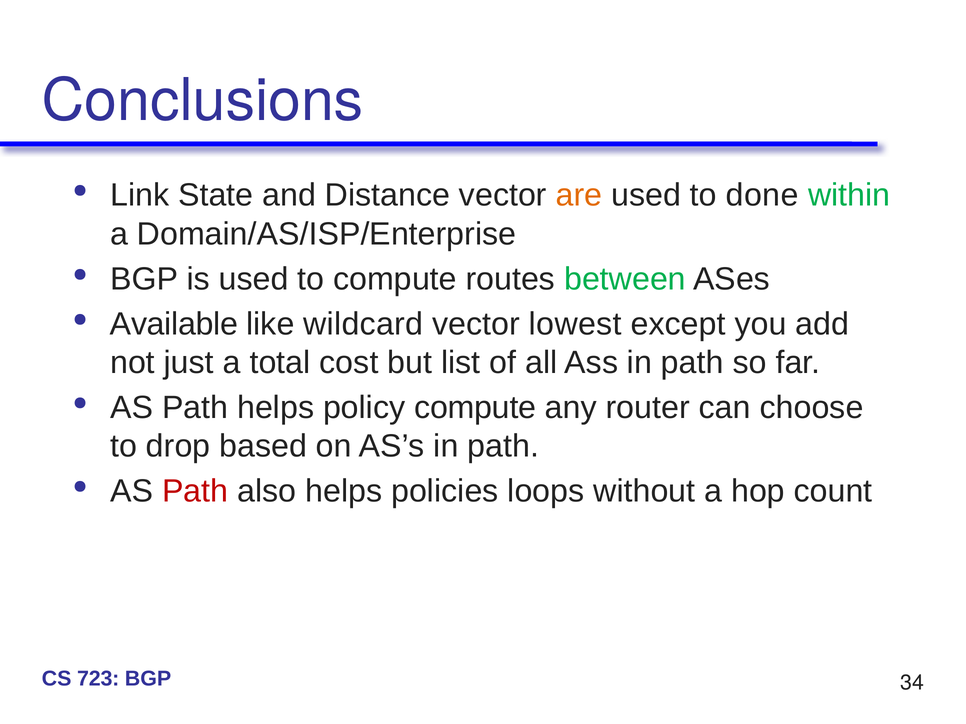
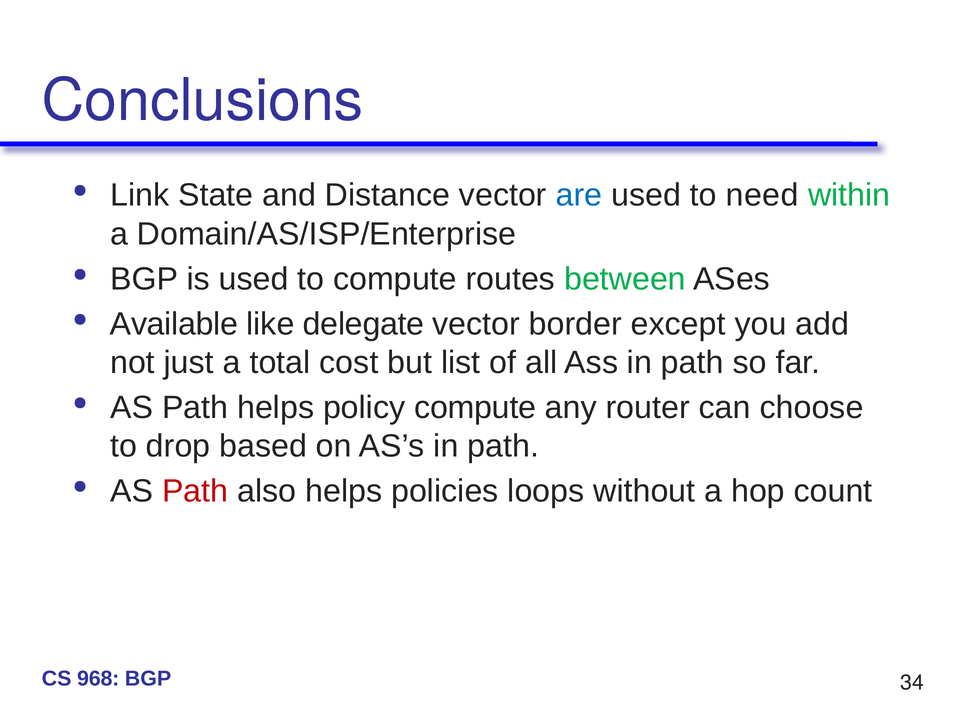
are colour: orange -> blue (579, 196)
done: done -> need (762, 196)
wildcard: wildcard -> delegate (364, 324)
lowest: lowest -> border (575, 324)
723: 723 -> 968 (98, 679)
